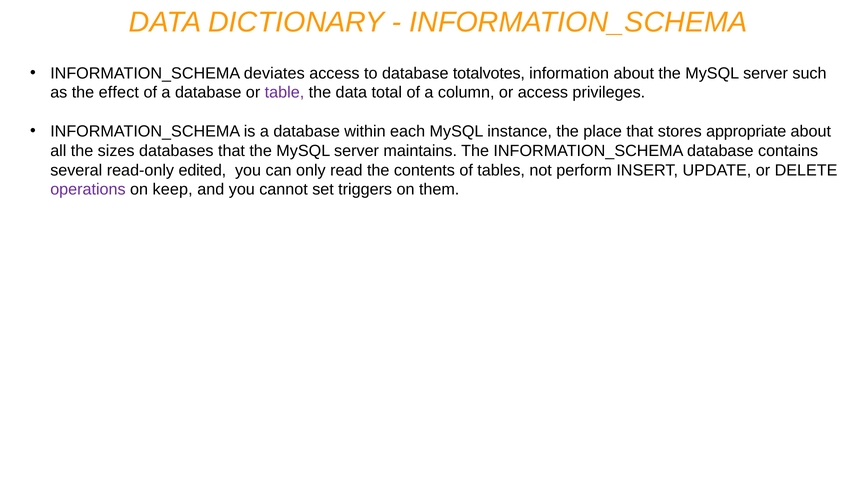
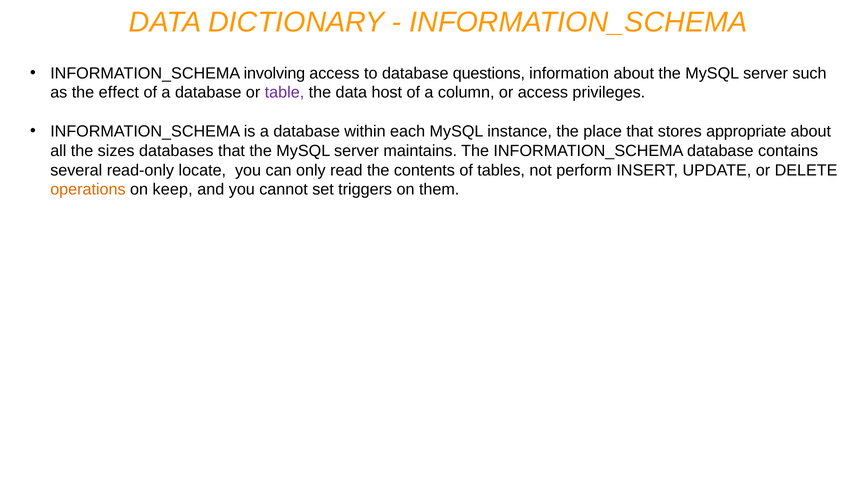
deviates: deviates -> involving (274, 73)
totalvotes: totalvotes -> questions (489, 73)
total: total -> host (387, 93)
edited: edited -> locate (202, 170)
operations colour: purple -> orange (88, 190)
